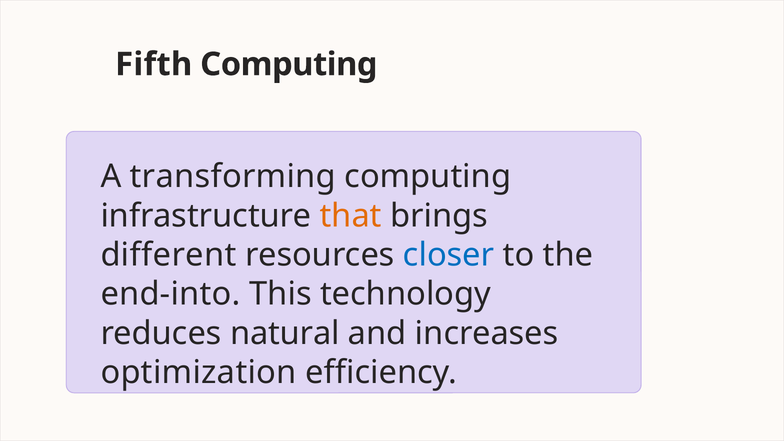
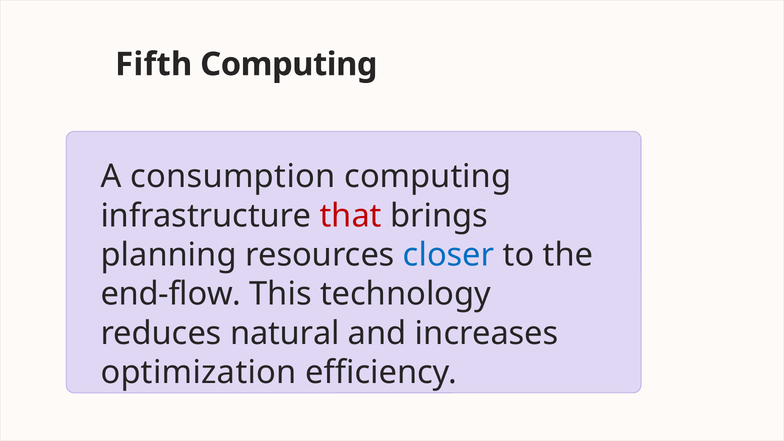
transforming: transforming -> consumption (233, 177)
that colour: orange -> red (351, 216)
different: different -> planning (169, 255)
end-into: end-into -> end-flow (171, 294)
